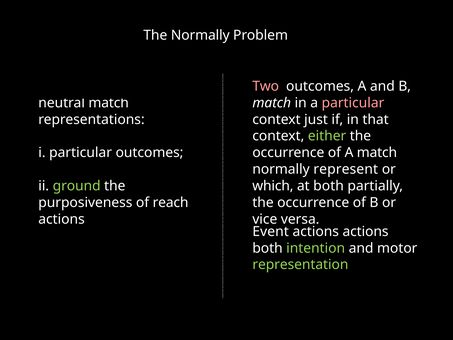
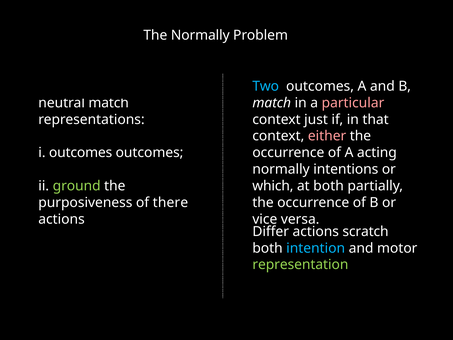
Two colour: pink -> light blue (266, 86)
either colour: light green -> pink (327, 136)
i particular: particular -> outcomes (81, 153)
A match: match -> acting (377, 153)
represent: represent -> intentions (346, 169)
reach: reach -> there (170, 202)
Event: Event -> Differ (271, 231)
actions actions: actions -> scratch (366, 231)
intention colour: light green -> light blue (316, 248)
